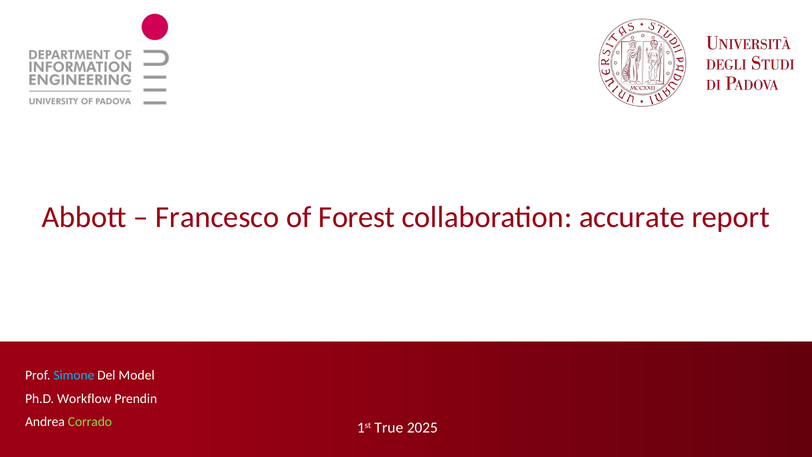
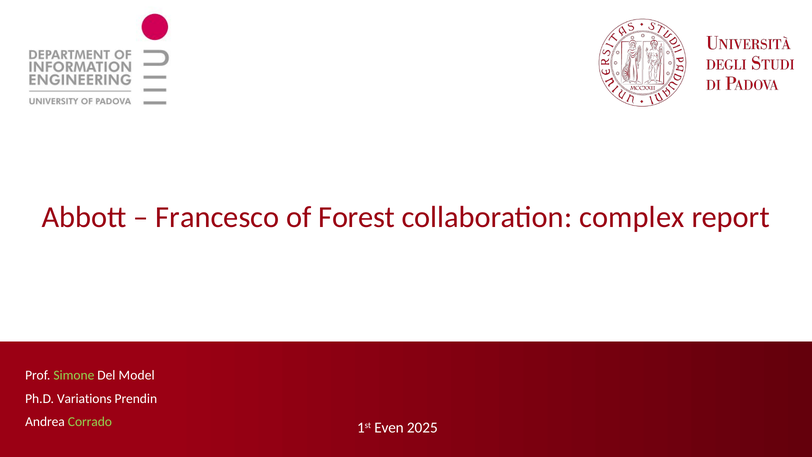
accurate: accurate -> complex (632, 217)
Simone colour: light blue -> light green (74, 375)
Workflow: Workflow -> Variations (84, 398)
True: True -> Even (389, 428)
